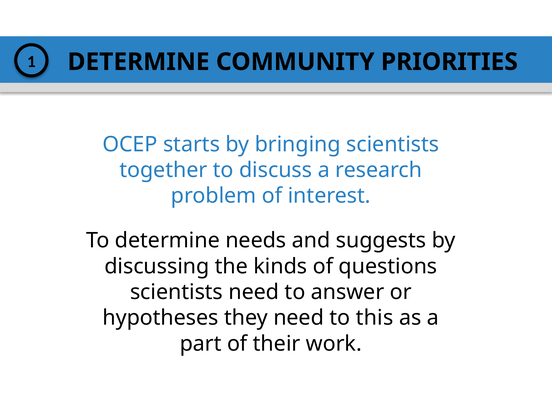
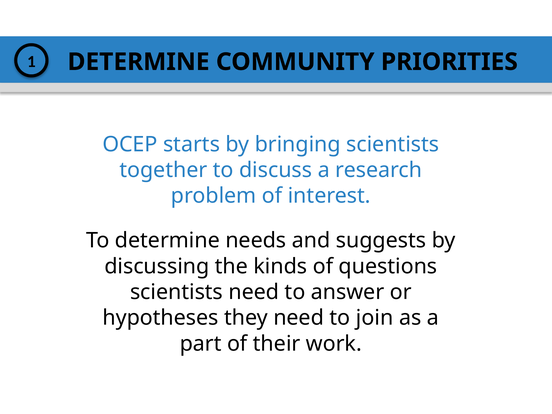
this: this -> join (375, 318)
